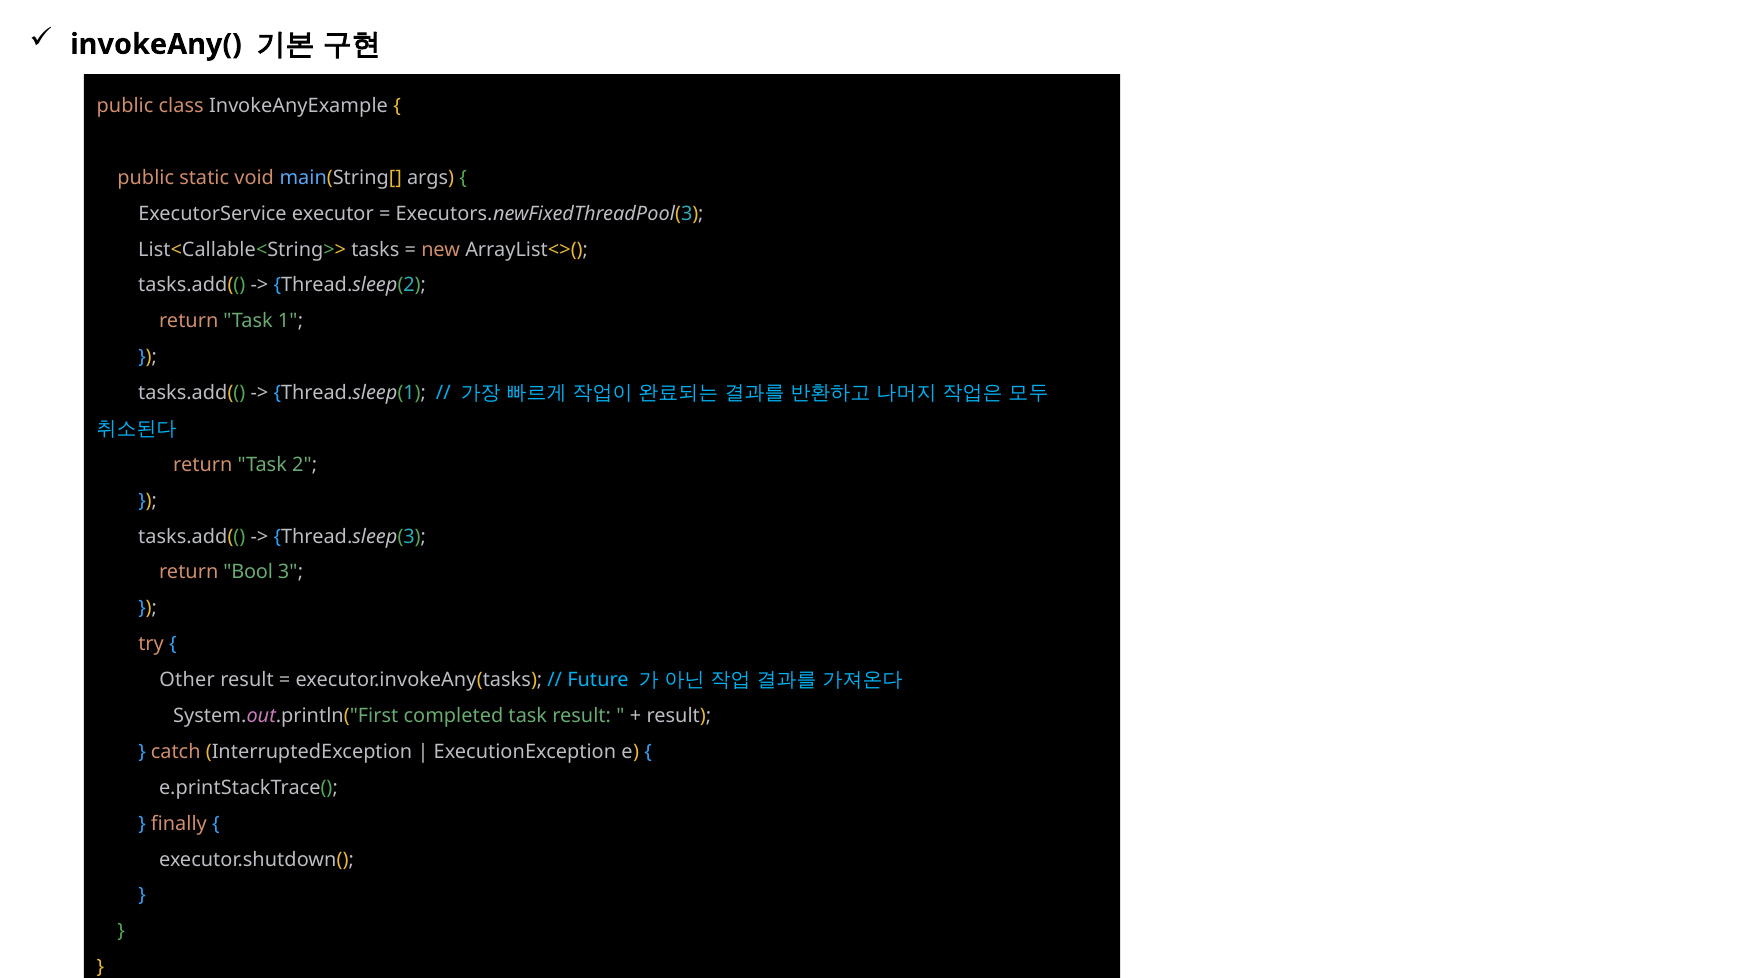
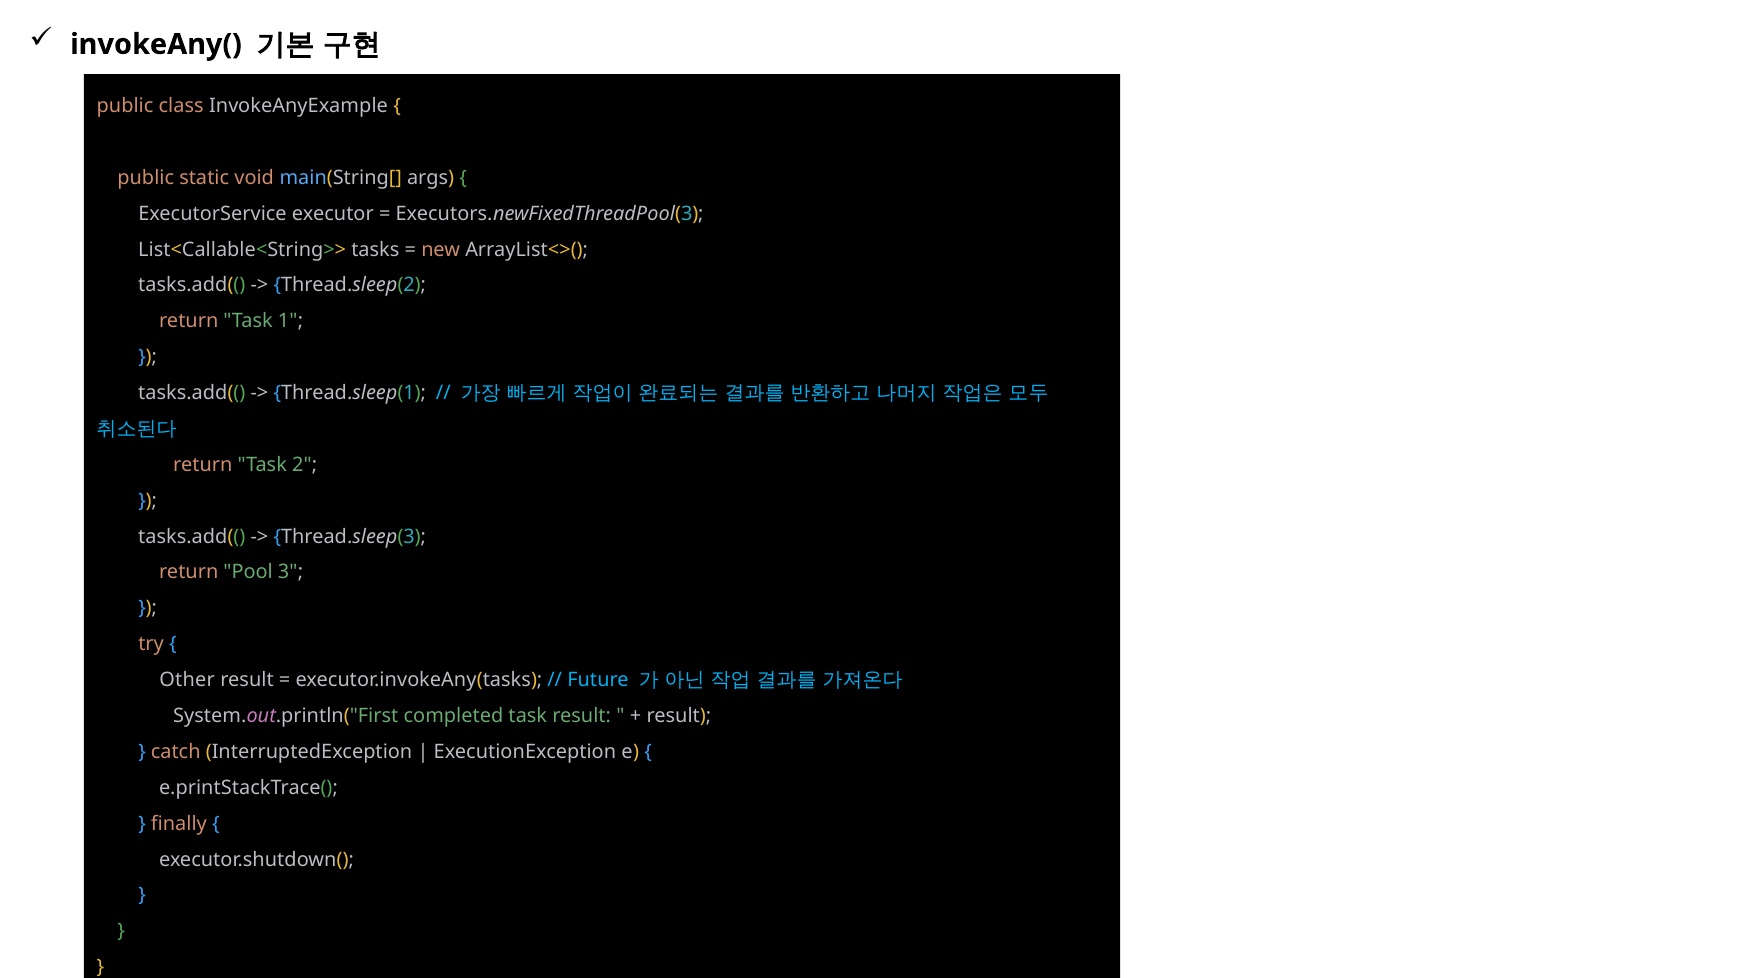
Bool: Bool -> Pool (248, 573)
